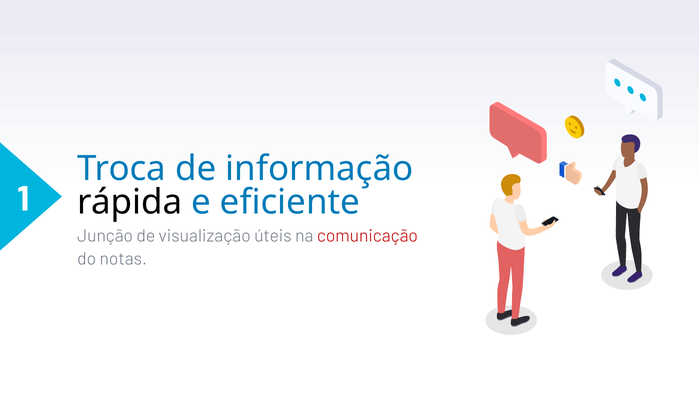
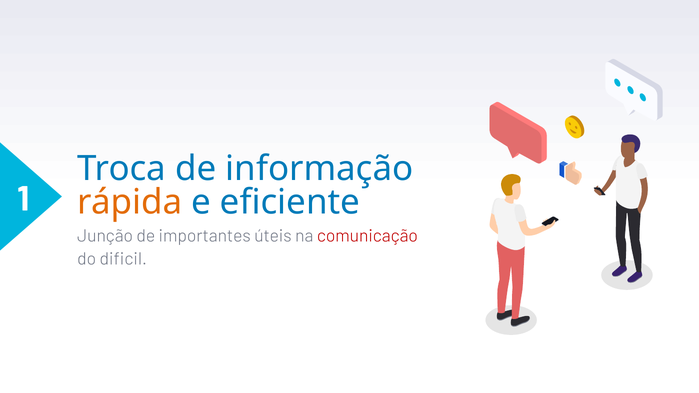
rápida colour: black -> orange (130, 202)
visualização: visualização -> importantes (205, 236)
notas: notas -> dificil (123, 259)
